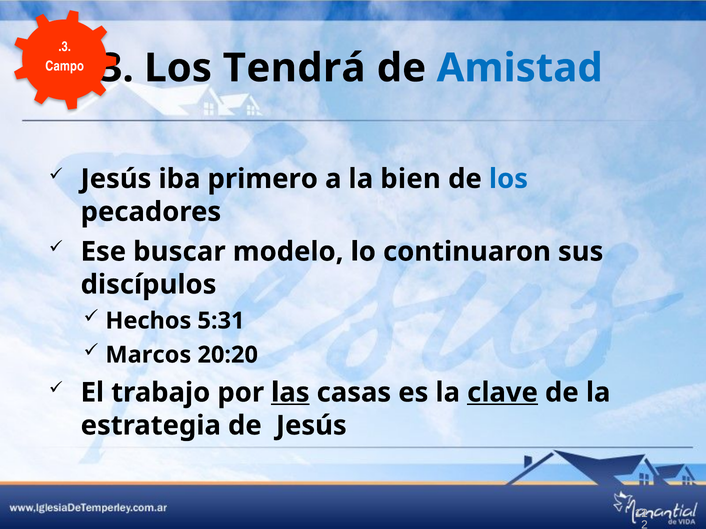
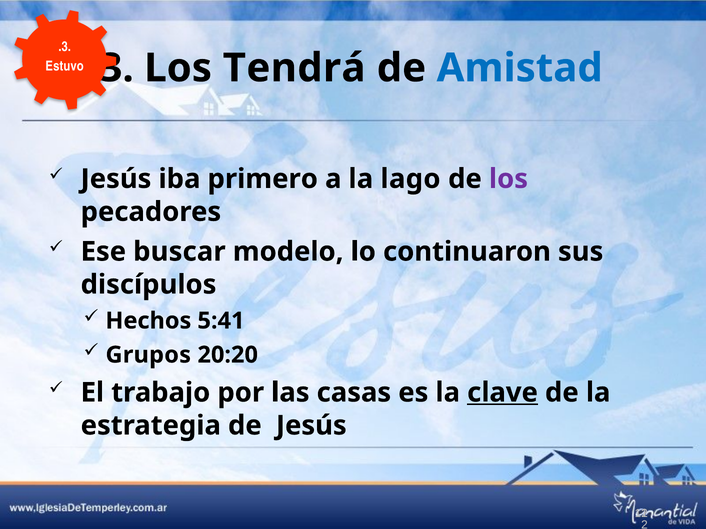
Campo: Campo -> Estuvo (65, 66)
bien: bien -> lago (411, 179)
los colour: blue -> purple (508, 179)
5:31: 5:31 -> 5:41 (221, 321)
Marcos: Marcos -> Grupos (148, 355)
las underline: present -> none (290, 393)
